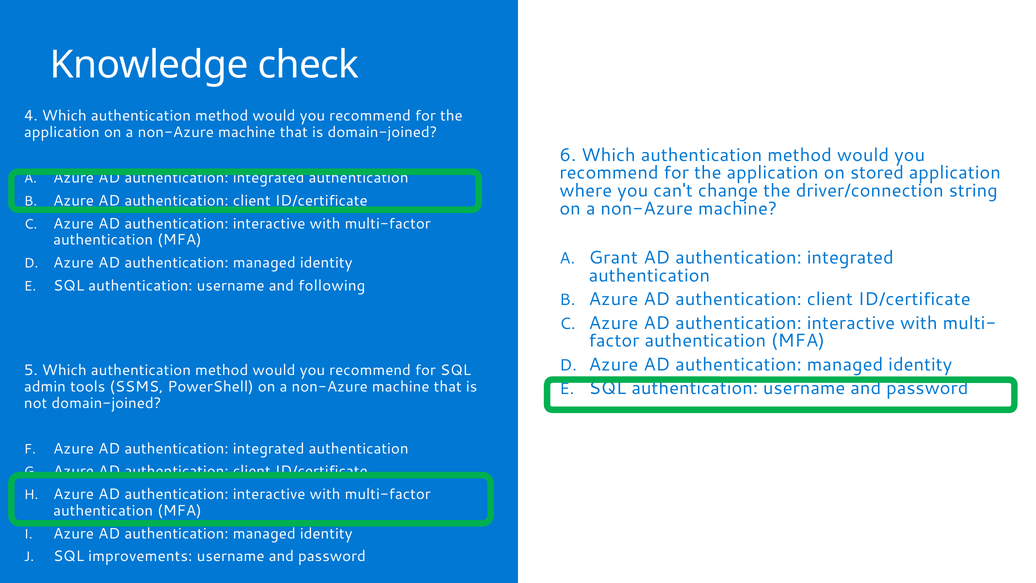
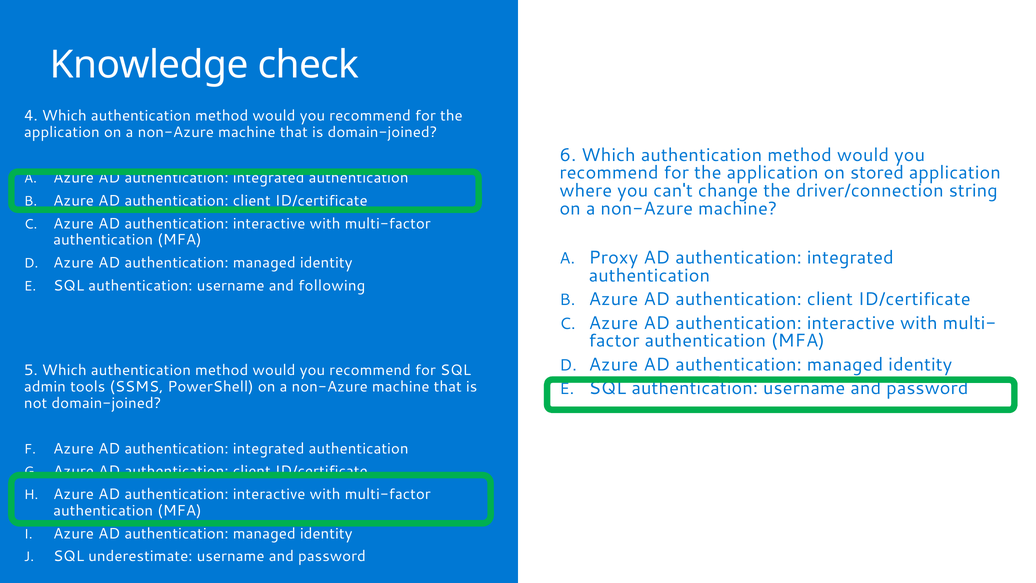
Grant: Grant -> Proxy (613, 258)
improvements: improvements -> underestimate (140, 556)
